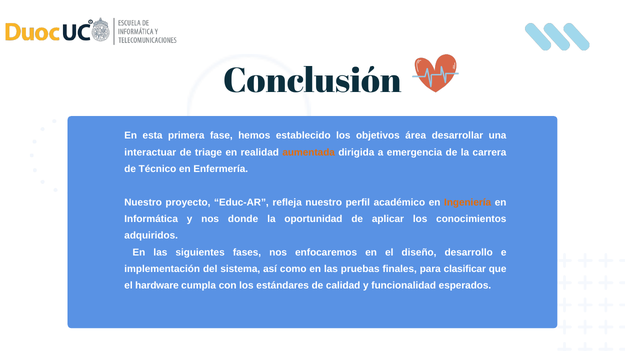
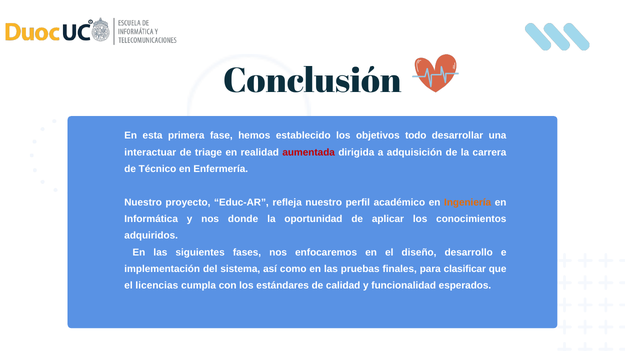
área: área -> todo (416, 136)
aumentada colour: orange -> red (309, 152)
emergencia: emergencia -> adquisición (415, 152)
hardware: hardware -> licencias (157, 286)
